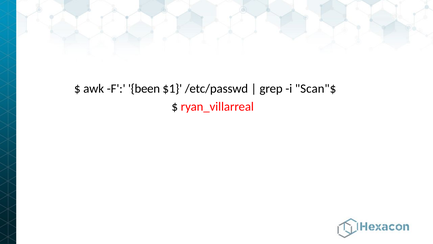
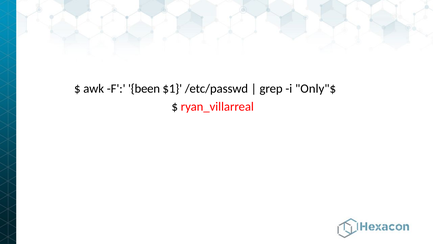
Scan"$: Scan"$ -> Only"$ (316, 88)
